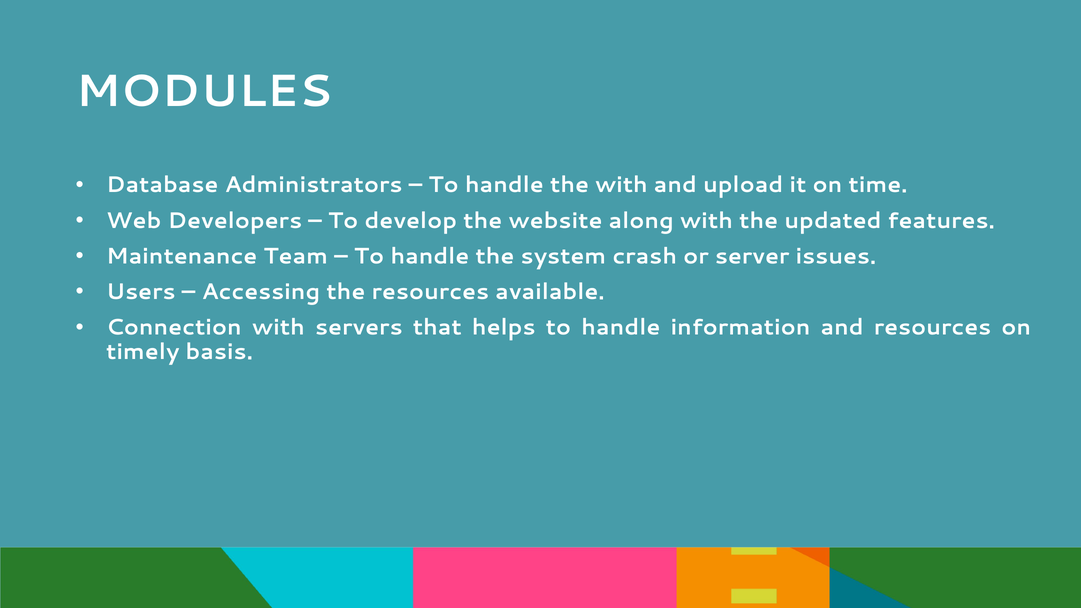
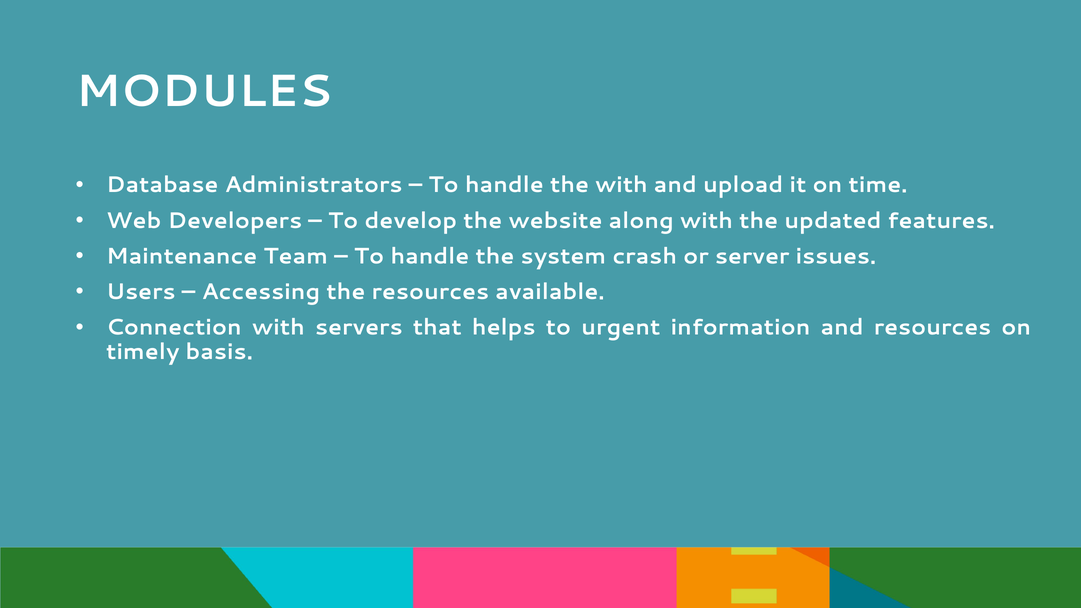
helps to handle: handle -> urgent (621, 328)
